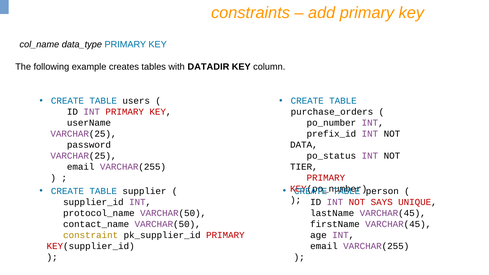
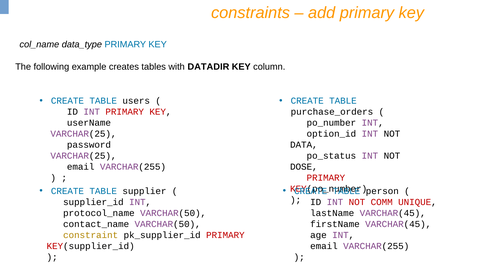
prefix_id: prefix_id -> option_id (331, 134)
TIER: TIER -> DOSE (304, 167)
SAYS: SAYS -> COMM (382, 202)
